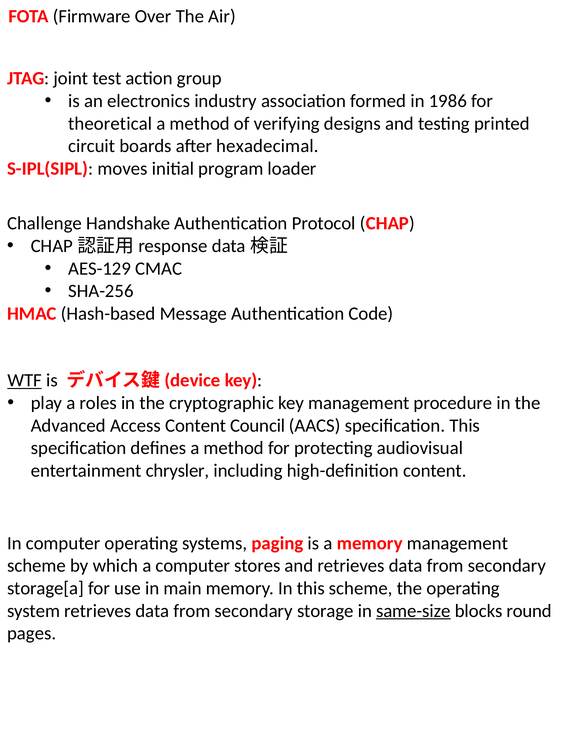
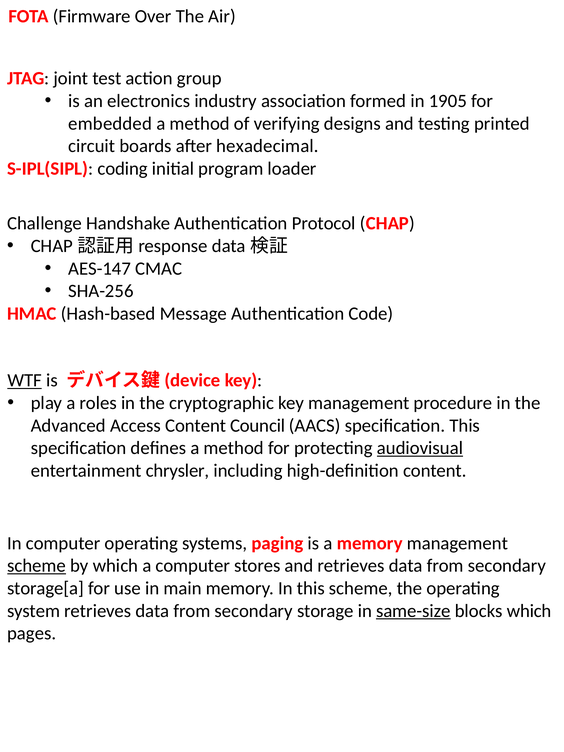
1986: 1986 -> 1905 (448, 101)
theoretical: theoretical -> embedded (110, 124)
moves: moves -> coding (123, 169)
AES-129: AES-129 -> AES-147 (100, 269)
audiovisual underline: none -> present (420, 448)
scheme underline: none -> present (37, 566)
blocks round: round -> which (529, 611)
